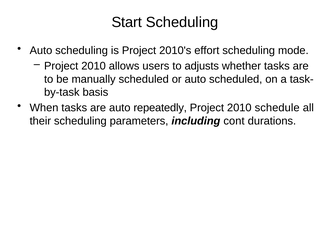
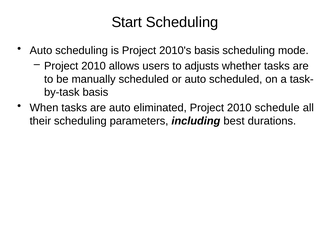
2010's effort: effort -> basis (207, 50)
repeatedly: repeatedly -> eliminated (160, 108)
cont: cont -> best (234, 121)
